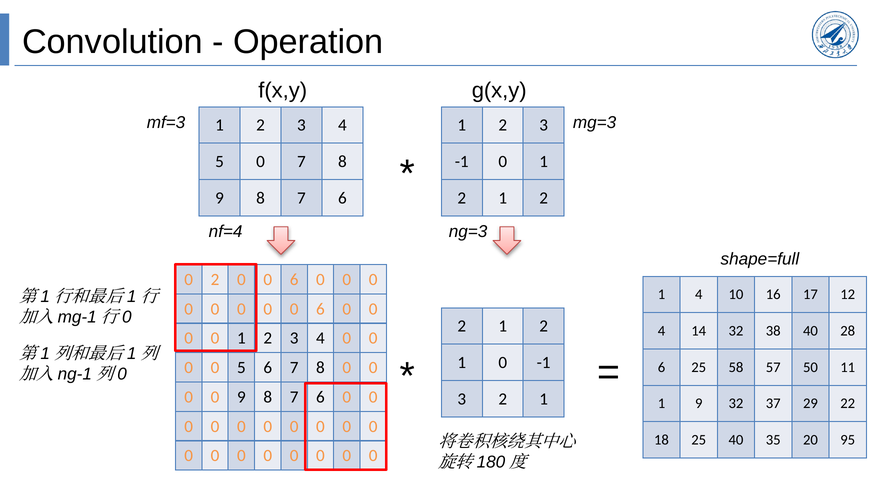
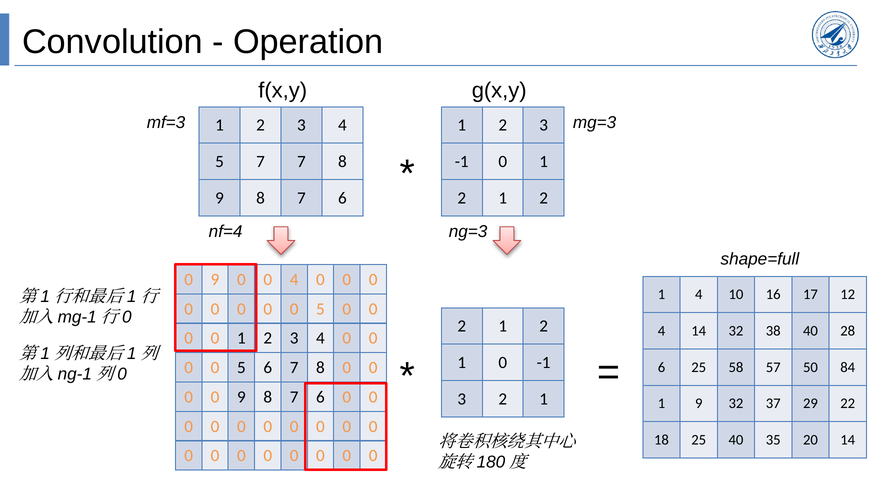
5 0: 0 -> 7 (260, 162)
2: 2 -> 9 (215, 280)
6: 6 -> 4 (294, 280)
6: 6 -> 5 (320, 309)
11: 11 -> 84 (848, 368)
20 95: 95 -> 14 (848, 440)
